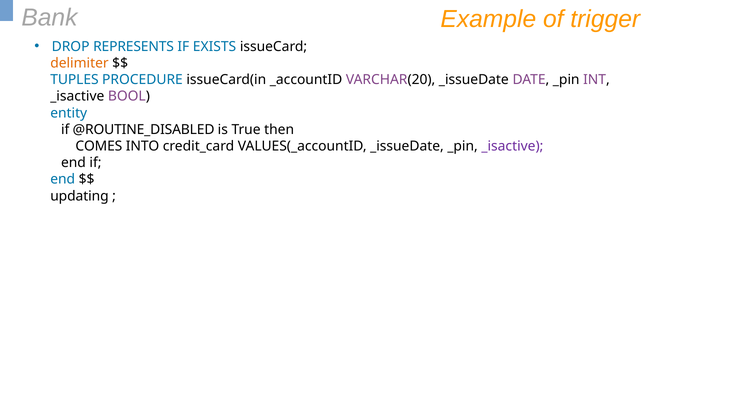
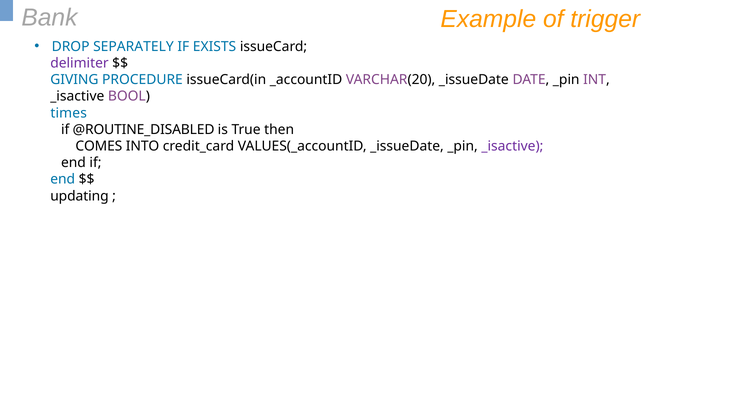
REPRESENTS: REPRESENTS -> SEPARATELY (133, 47)
delimiter colour: orange -> purple (79, 63)
TUPLES: TUPLES -> GIVING (74, 80)
entity: entity -> times (69, 113)
